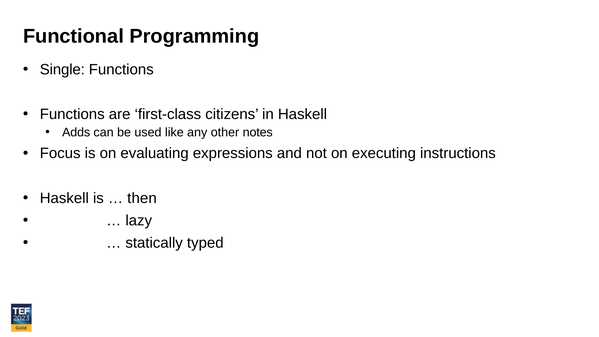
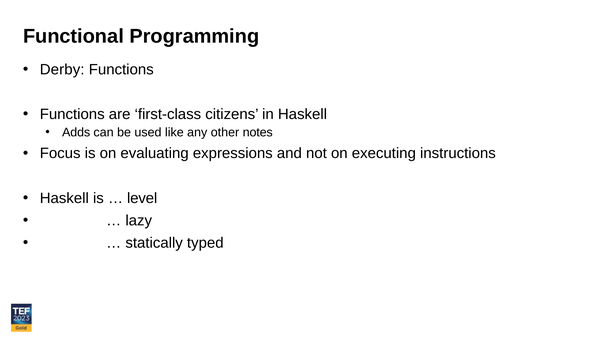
Single: Single -> Derby (62, 69)
then: then -> level (142, 198)
